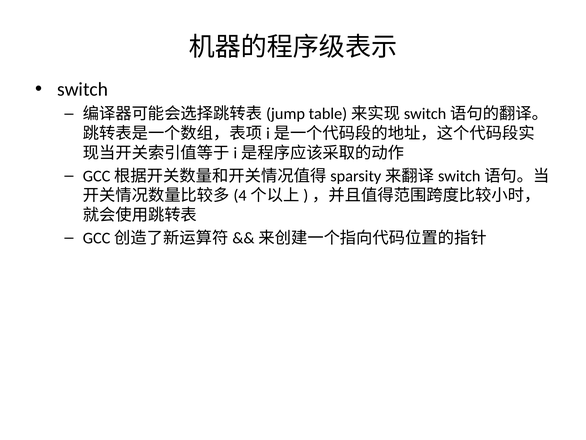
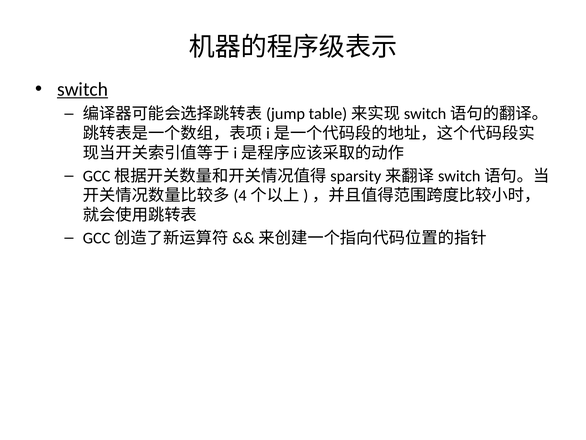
switch underline: none -> present (83, 89)
